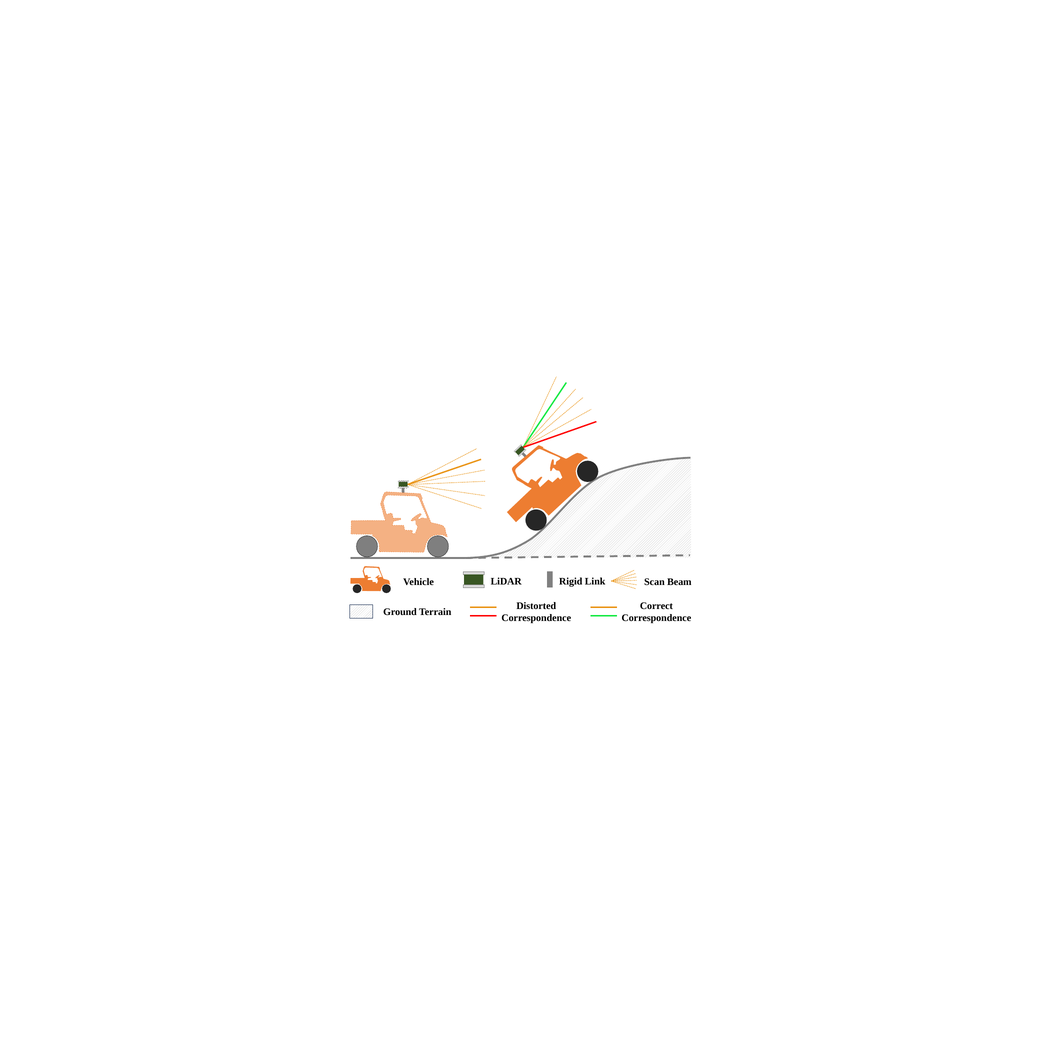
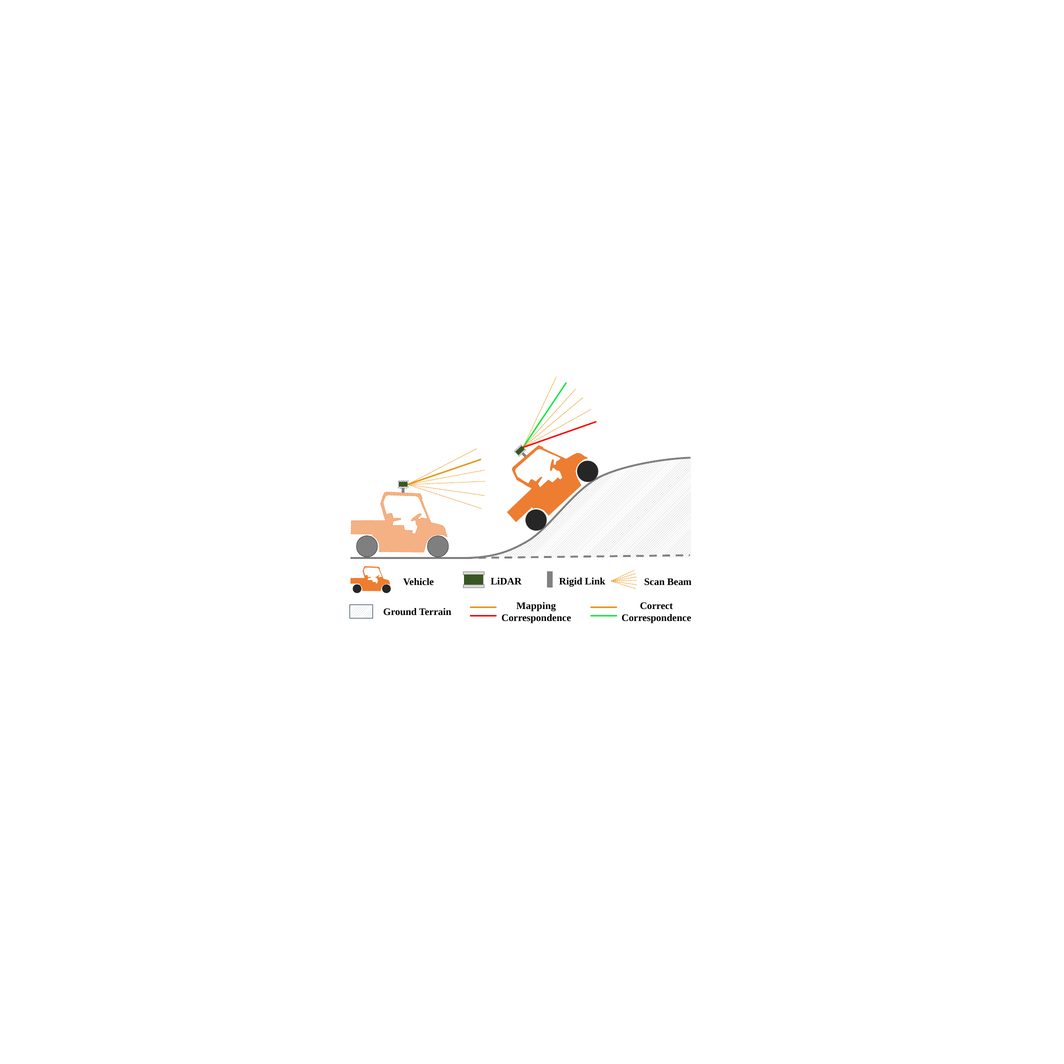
Distorted: Distorted -> Mapping (536, 606)
